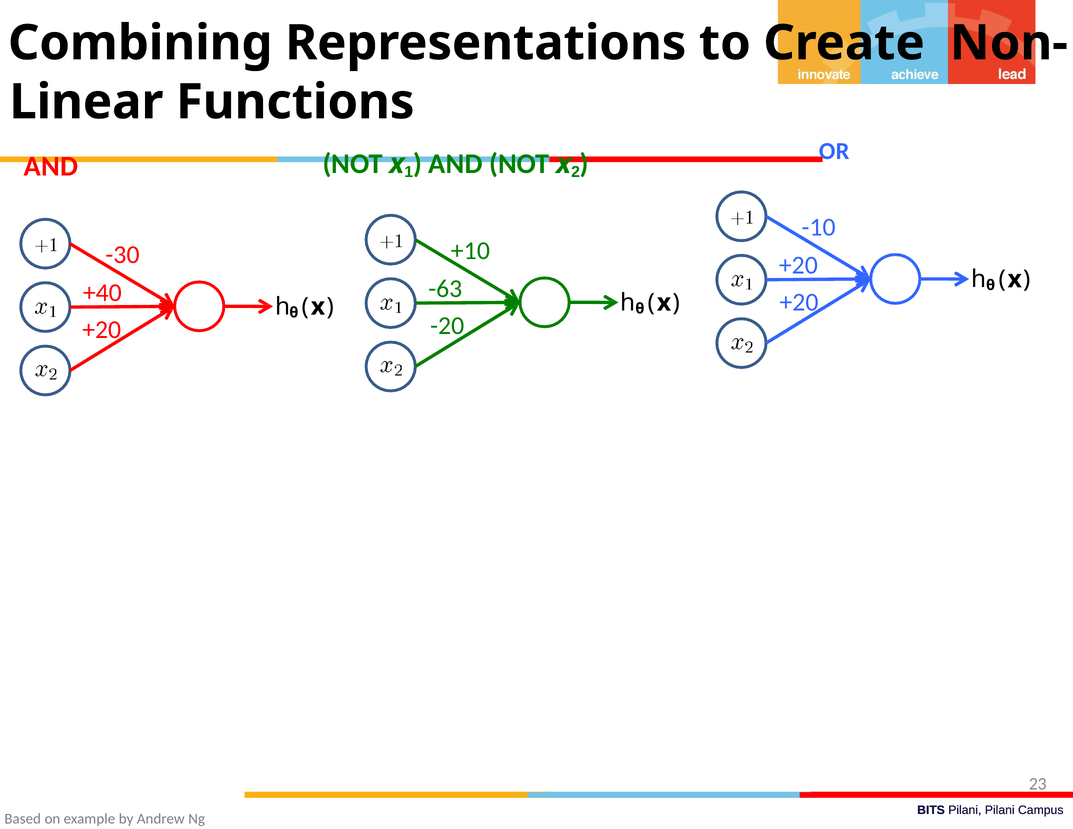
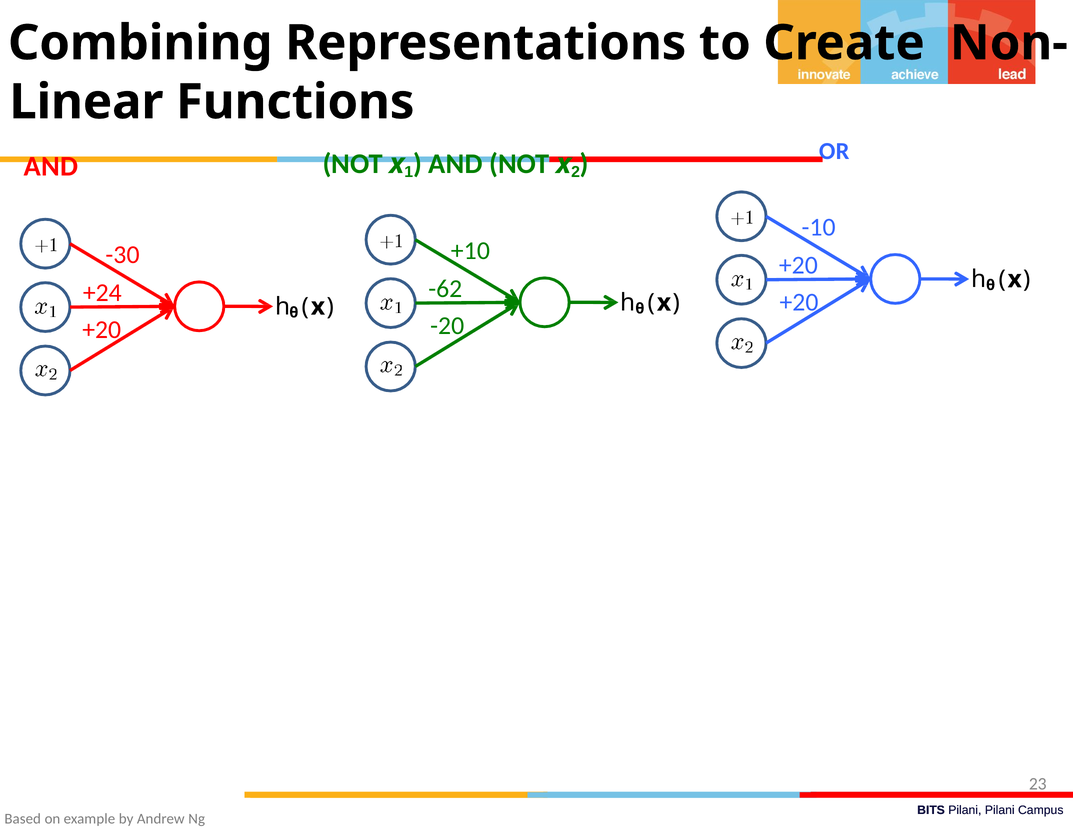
-63: -63 -> -62 (445, 289)
+40: +40 -> +24 (102, 293)
